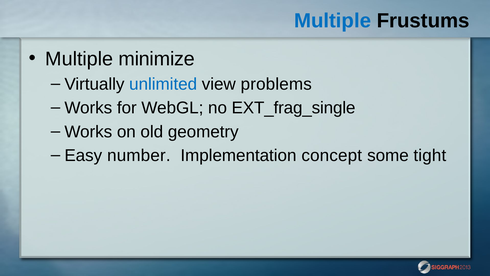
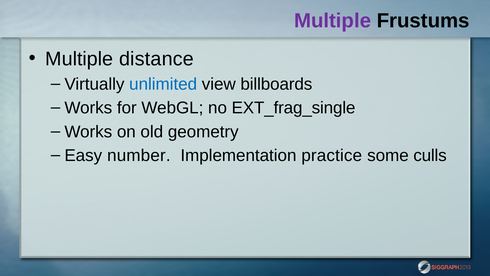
Multiple colour: blue -> purple (333, 21)
minimize: minimize -> distance (156, 59)
problems: problems -> billboards (276, 84)
concept: concept -> practice (332, 155)
tight: tight -> culls (430, 155)
